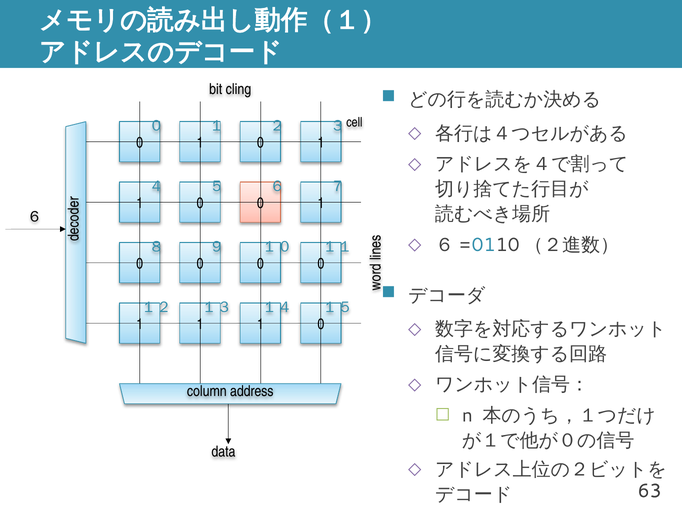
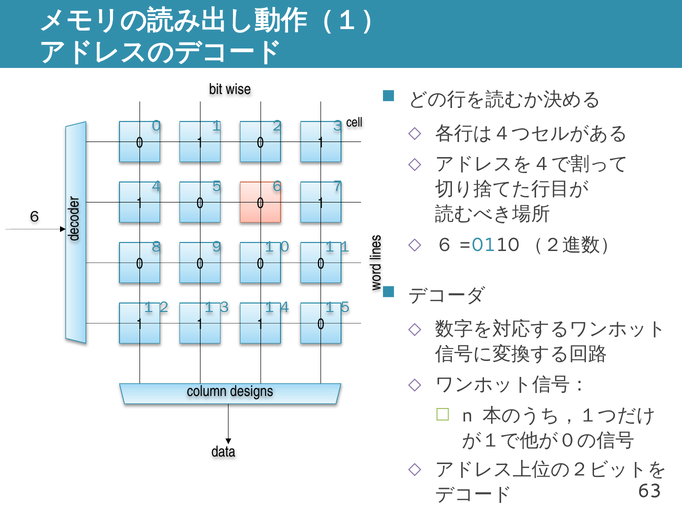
cling: cling -> wise (238, 89)
address: address -> designs (252, 391)
